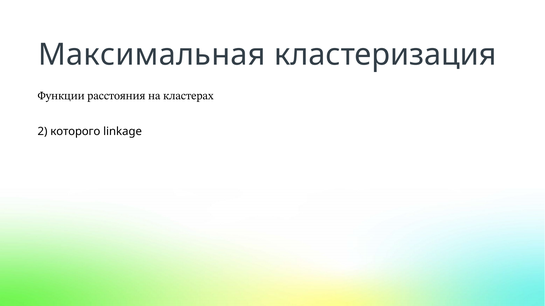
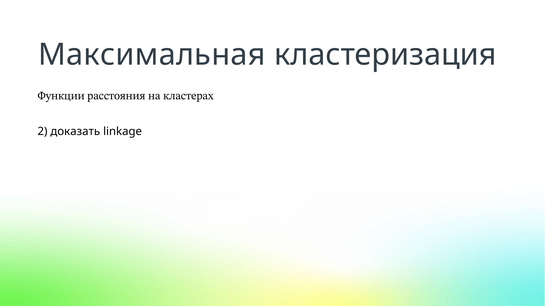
которого: которого -> доказать (75, 132)
